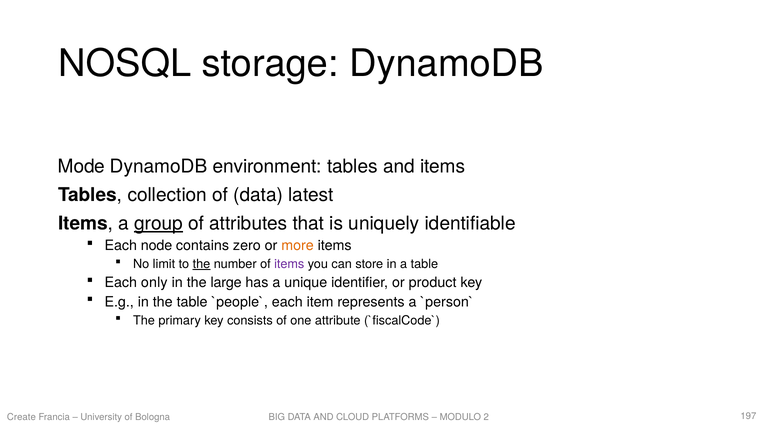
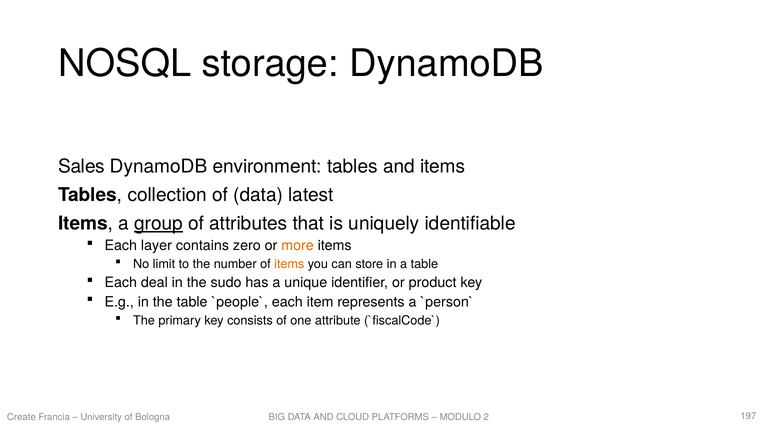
Mode: Mode -> Sales (81, 167)
node: node -> layer (156, 246)
the underline: present -> none (201, 264)
items colour: purple -> orange (289, 264)
only: only -> deal (154, 283)
large: large -> sudo (226, 283)
